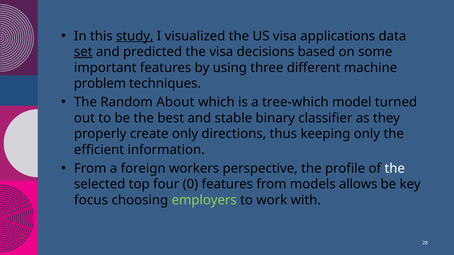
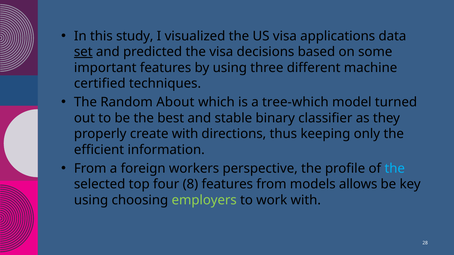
study underline: present -> none (135, 36)
problem: problem -> certified (100, 84)
create only: only -> with (185, 134)
the colour: white -> light blue (395, 169)
0: 0 -> 8 (190, 184)
focus: focus -> using (91, 200)
